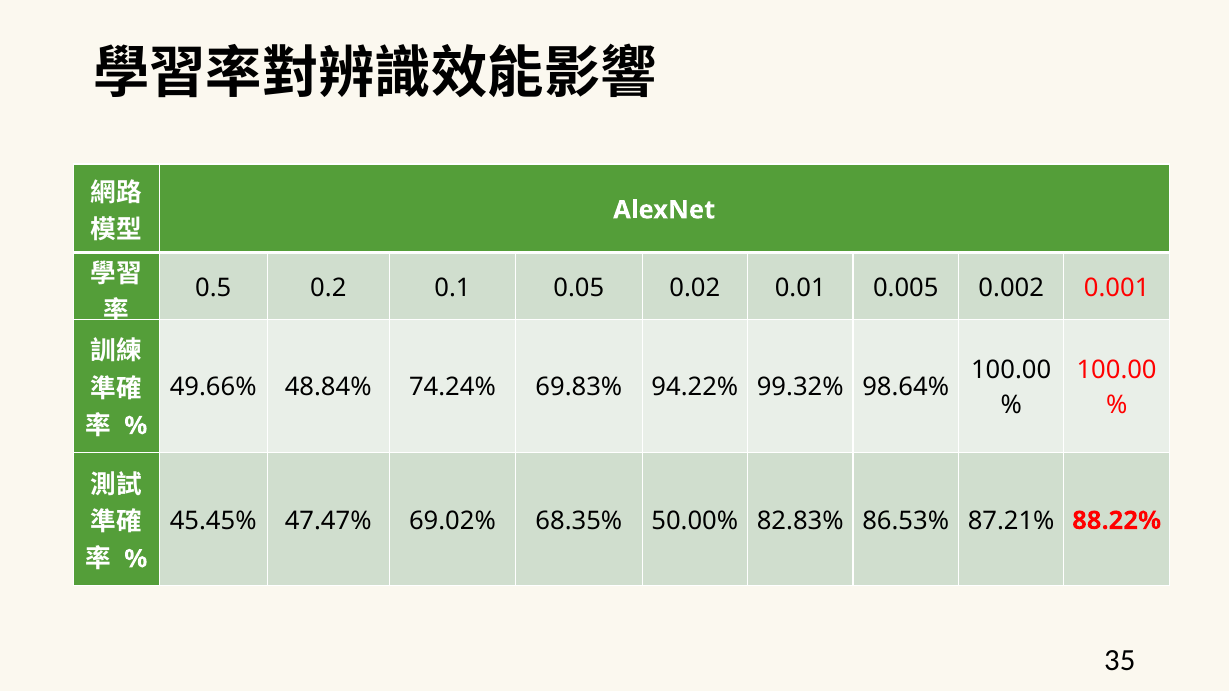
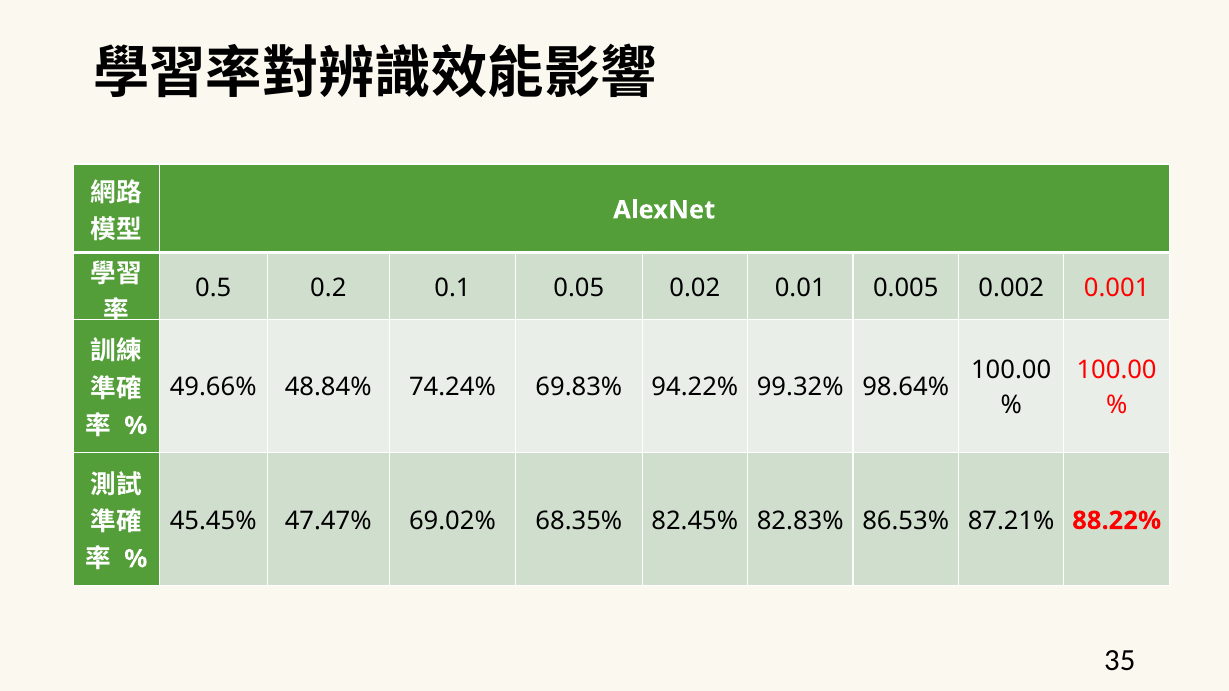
50.00%: 50.00% -> 82.45% (695, 521)
